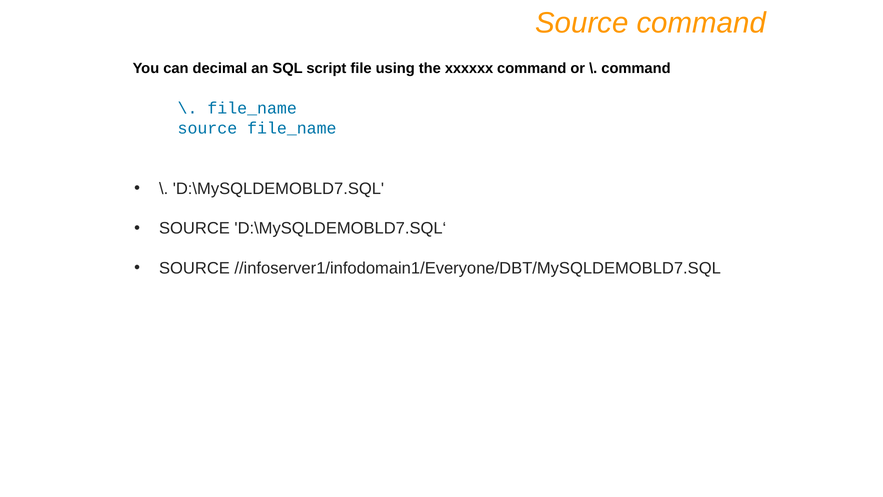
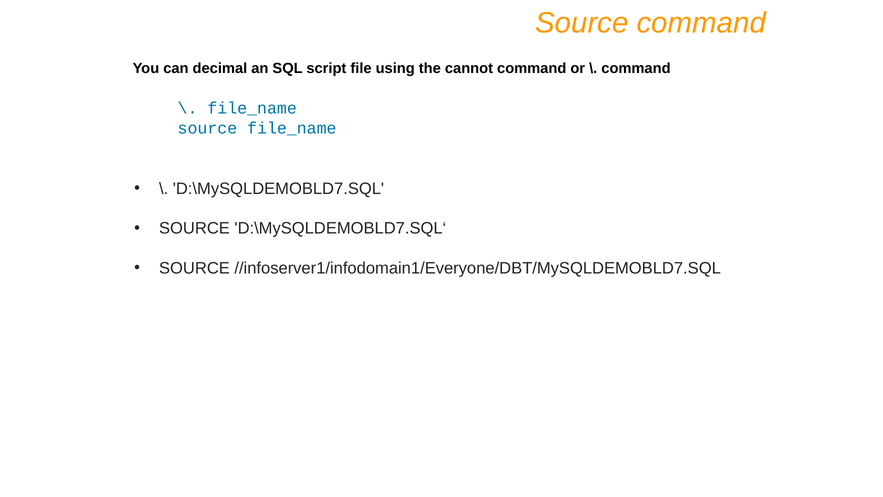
xxxxxx: xxxxxx -> cannot (469, 68)
